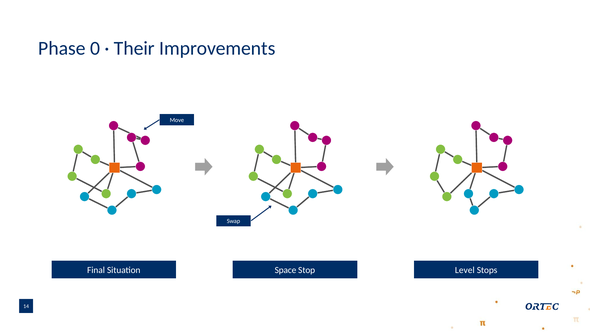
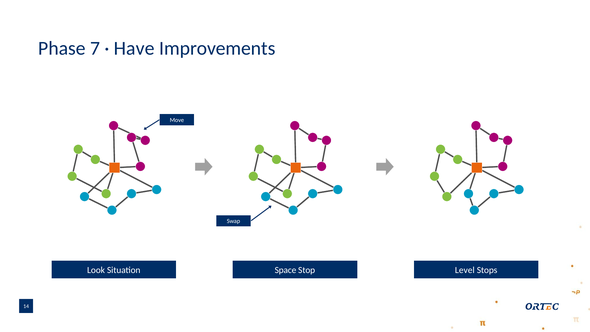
0: 0 -> 7 (95, 48)
Their: Their -> Have (134, 48)
Final: Final -> Look (96, 270)
